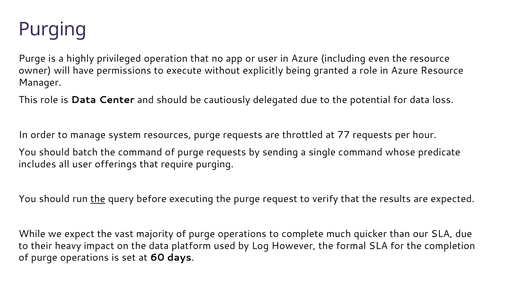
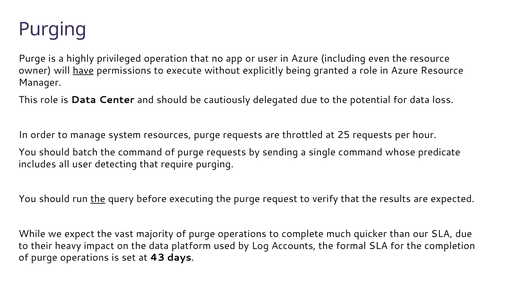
have underline: none -> present (83, 71)
77: 77 -> 25 (344, 135)
offerings: offerings -> detecting (116, 164)
However: However -> Accounts (294, 246)
60: 60 -> 43 (157, 258)
